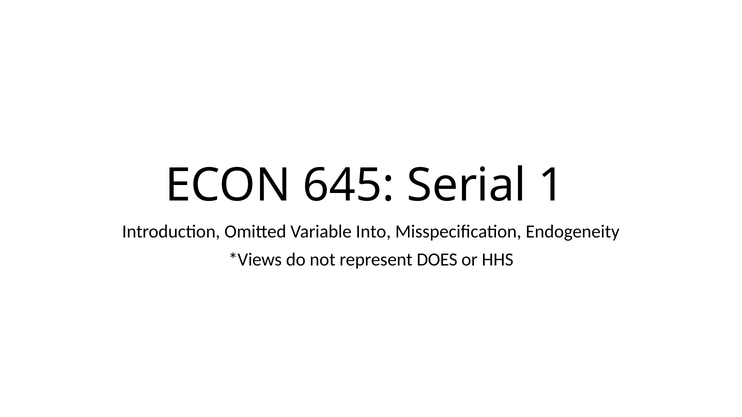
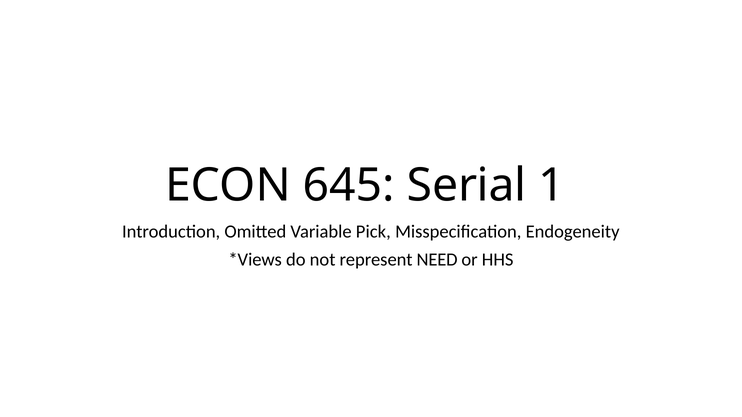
Into: Into -> Pick (373, 232)
DOES: DOES -> NEED (437, 260)
